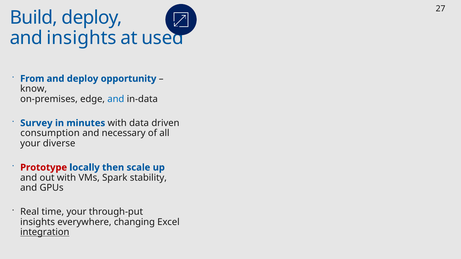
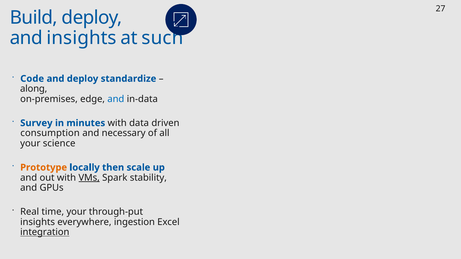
used: used -> such (162, 38)
From: From -> Code (32, 79)
opportunity: opportunity -> standardize (129, 79)
know: know -> along (34, 89)
diverse: diverse -> science (59, 144)
Prototype colour: red -> orange (44, 168)
VMs underline: none -> present (89, 178)
changing: changing -> ingestion (134, 222)
